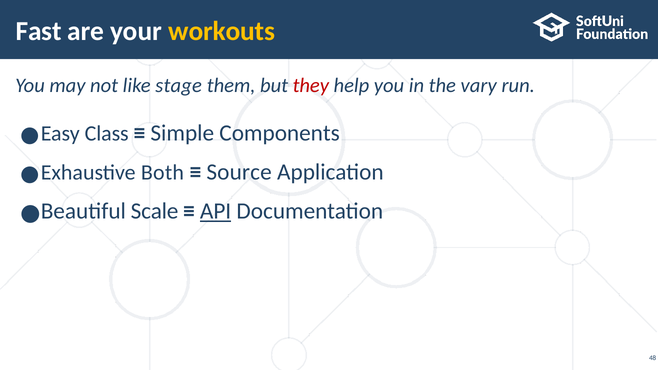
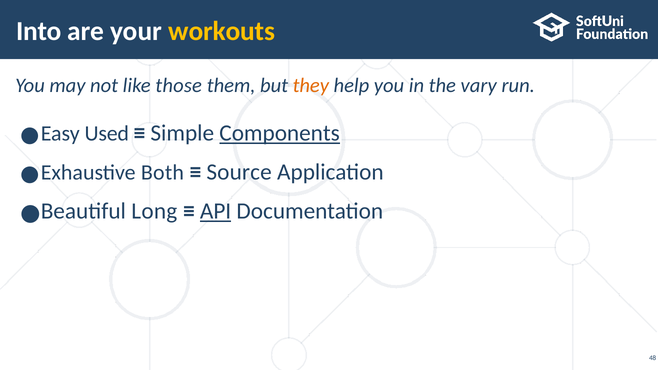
Fast: Fast -> Into (39, 31)
stage: stage -> those (179, 85)
they colour: red -> orange (311, 85)
Class: Class -> Used (107, 134)
Components underline: none -> present (280, 133)
Scale: Scale -> Long (154, 211)
